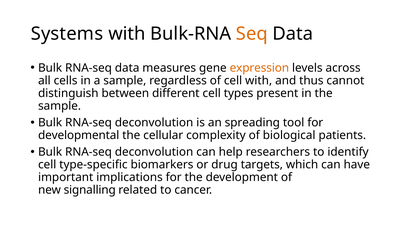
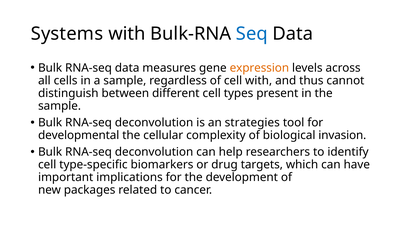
Seq colour: orange -> blue (252, 34)
spreading: spreading -> strategies (252, 122)
patients: patients -> invasion (342, 135)
signalling: signalling -> packages (90, 190)
